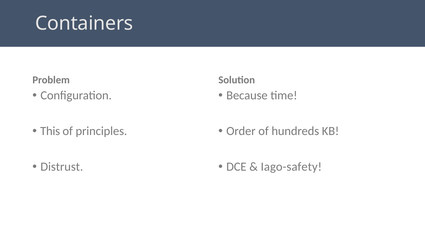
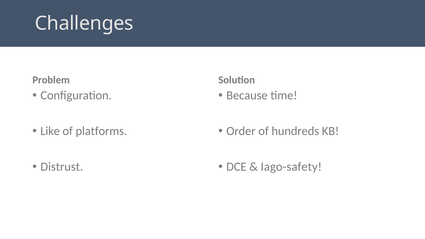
Containers: Containers -> Challenges (84, 23)
This: This -> Like (50, 131)
principles: principles -> platforms (101, 131)
